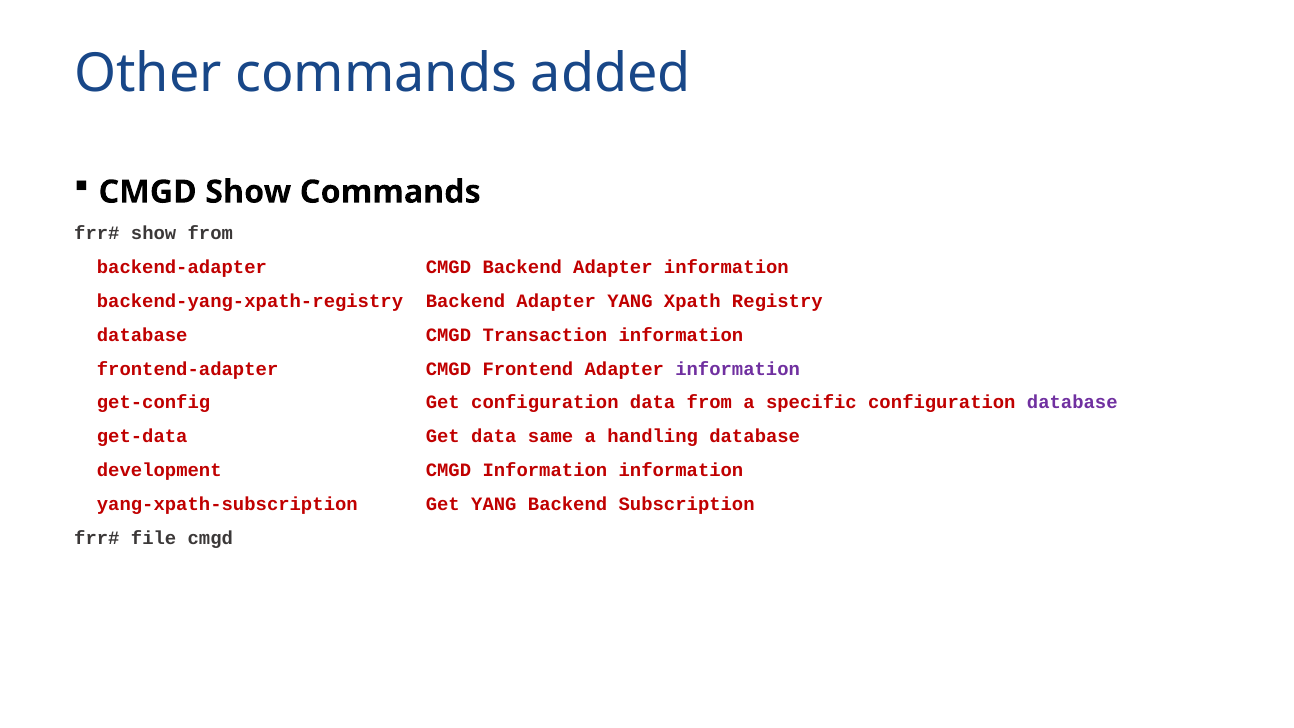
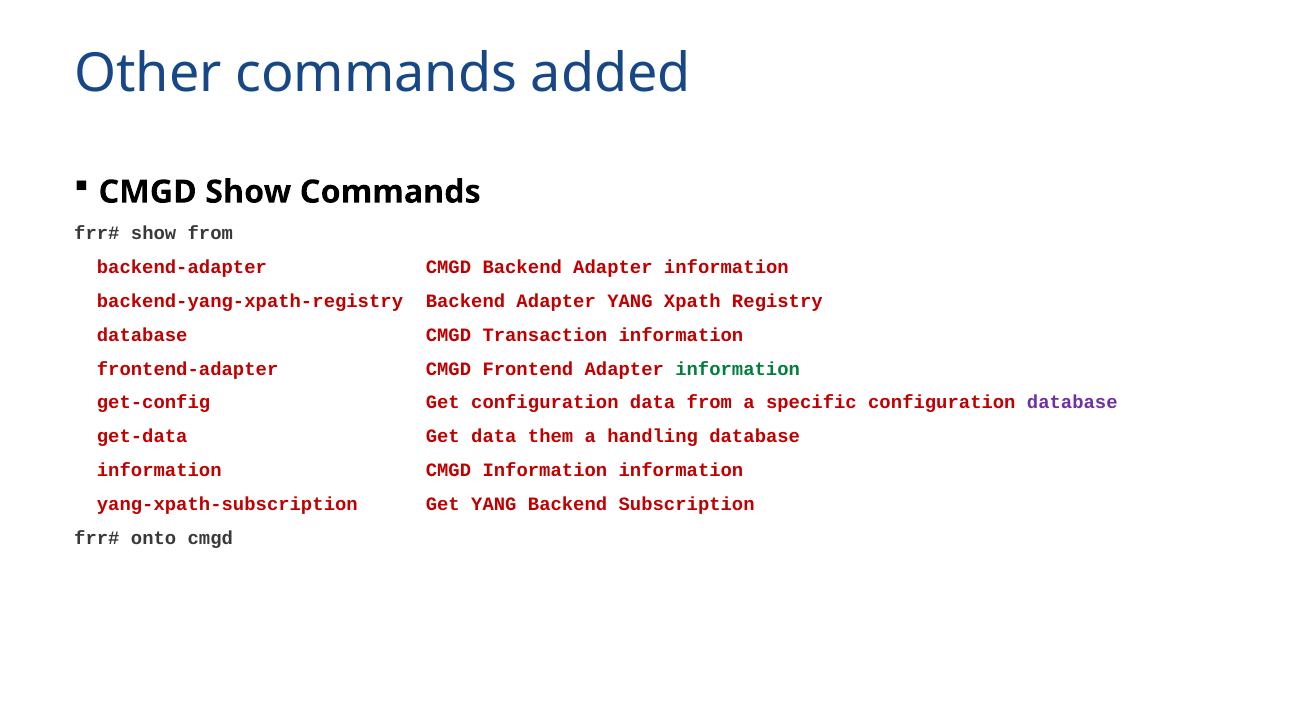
information colour: purple -> green (738, 369)
same: same -> them (551, 437)
development: development -> information (159, 470)
file: file -> onto (154, 538)
